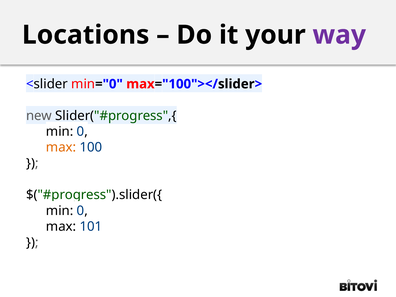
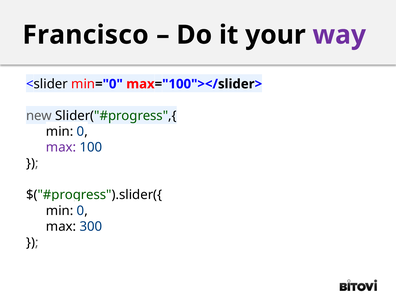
Locations: Locations -> Francisco (86, 35)
max colour: orange -> purple (61, 147)
101: 101 -> 300 (91, 227)
